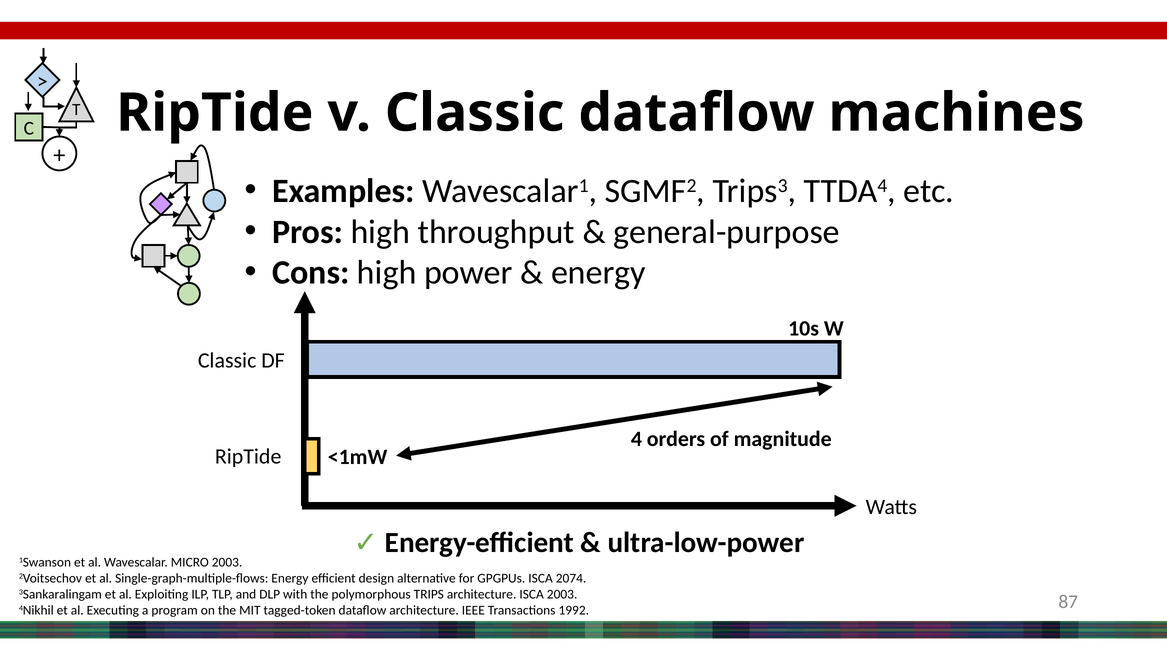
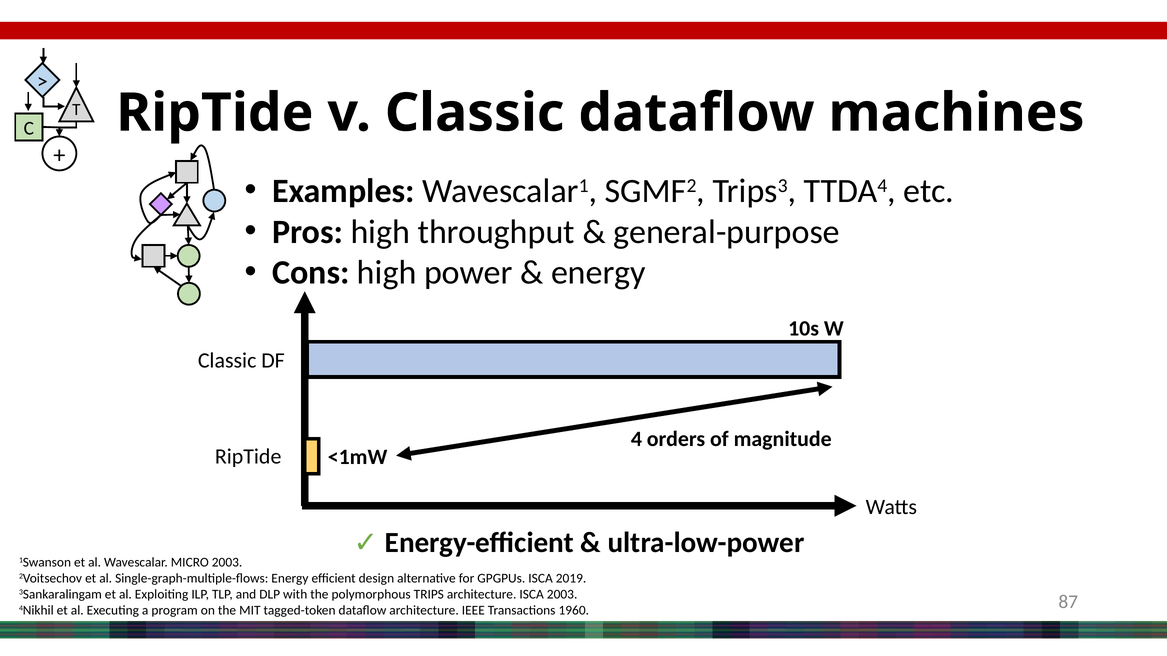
2074: 2074 -> 2019 (571, 579)
1992: 1992 -> 1960 (574, 611)
